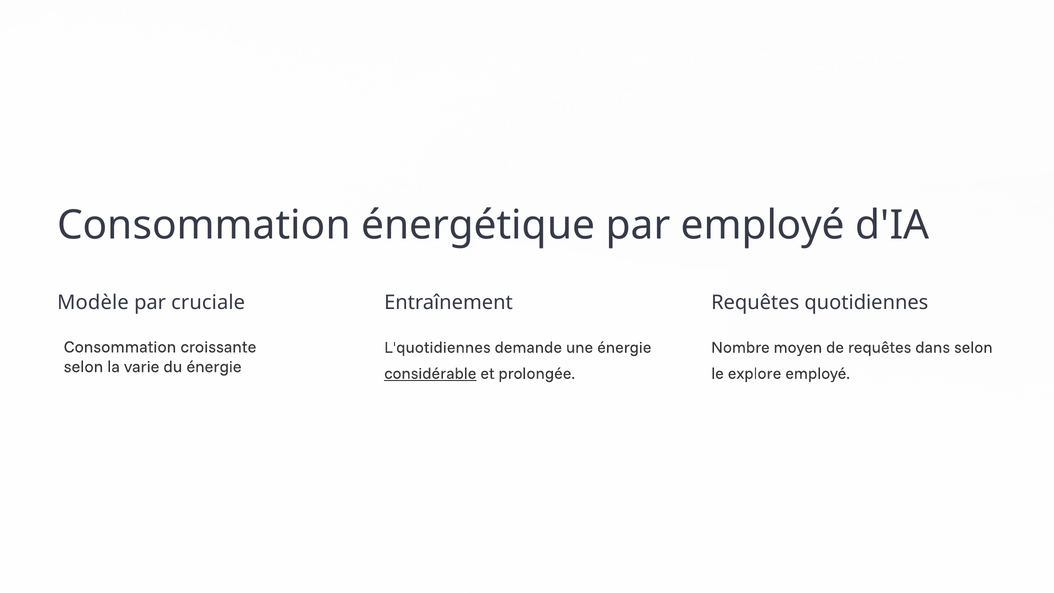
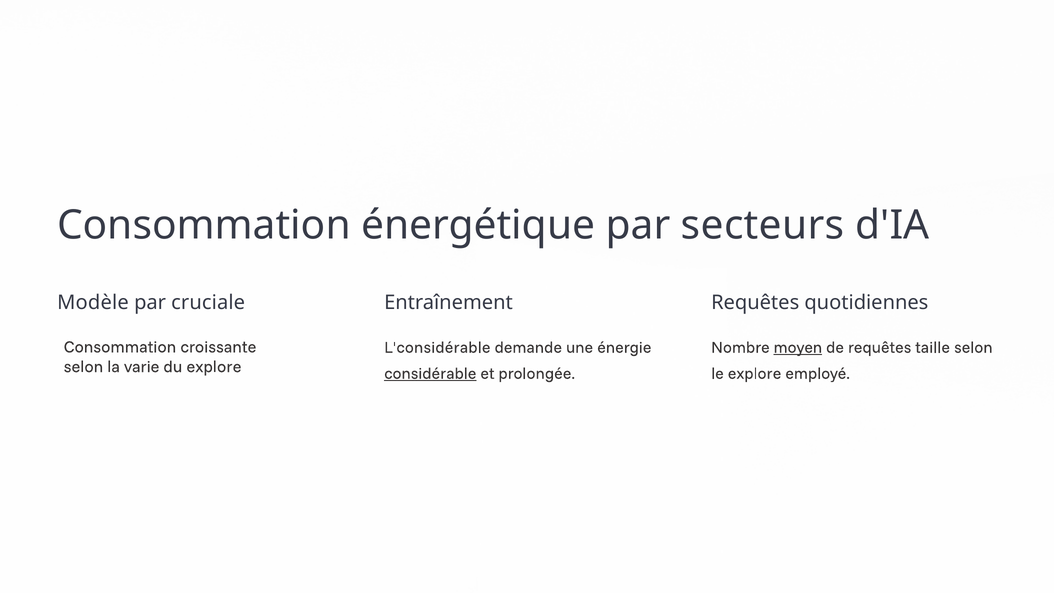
par employé: employé -> secteurs (763, 225)
L'quotidiennes: L'quotidiennes -> L'considérable (437, 347)
moyen underline: none -> present (798, 347)
dans: dans -> taille (933, 347)
du énergie: énergie -> explore (214, 367)
